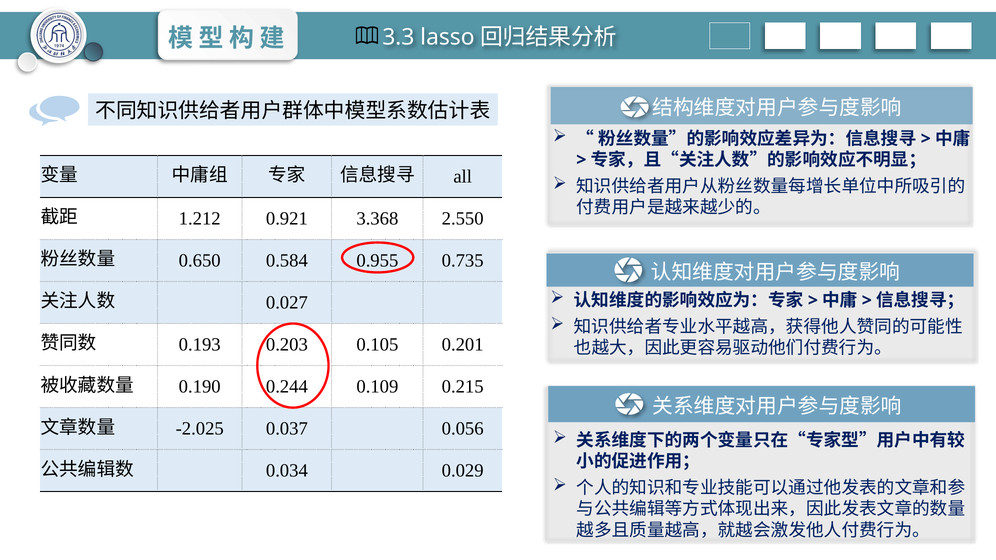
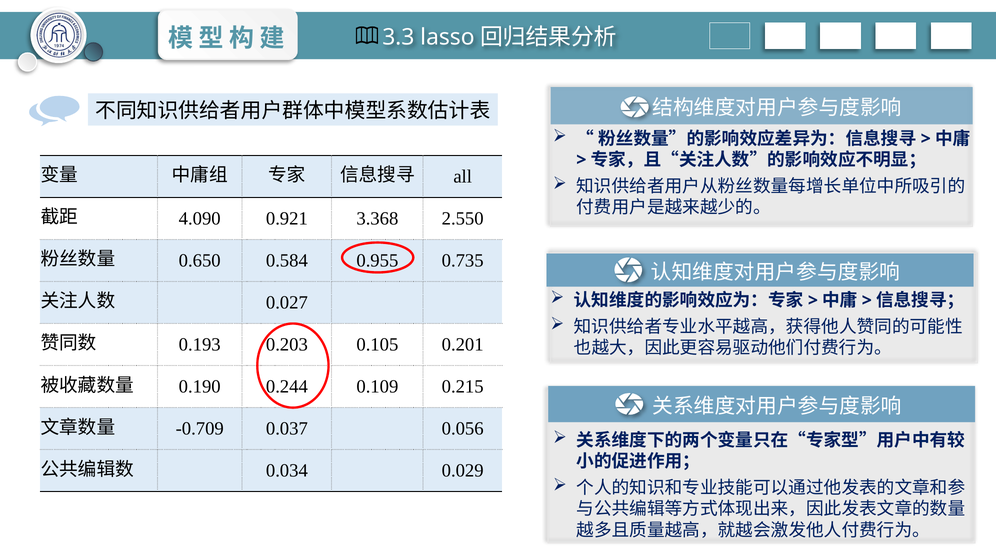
1.212: 1.212 -> 4.090 (200, 219)
-2.025: -2.025 -> -0.709 (200, 429)
